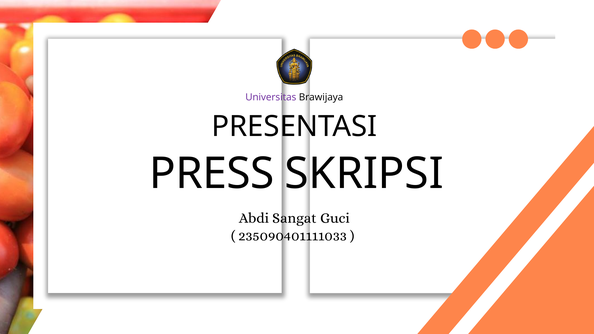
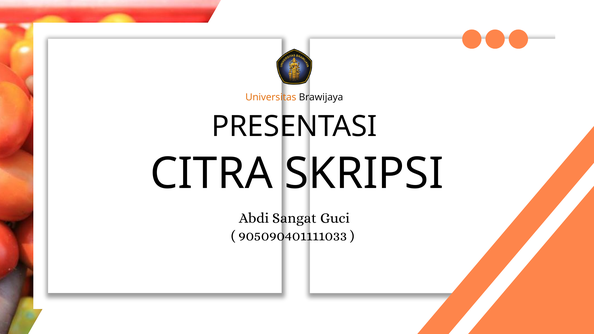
Universitas colour: purple -> orange (271, 97)
PRESS: PRESS -> CITRA (212, 174)
235090401111033: 235090401111033 -> 905090401111033 (293, 236)
